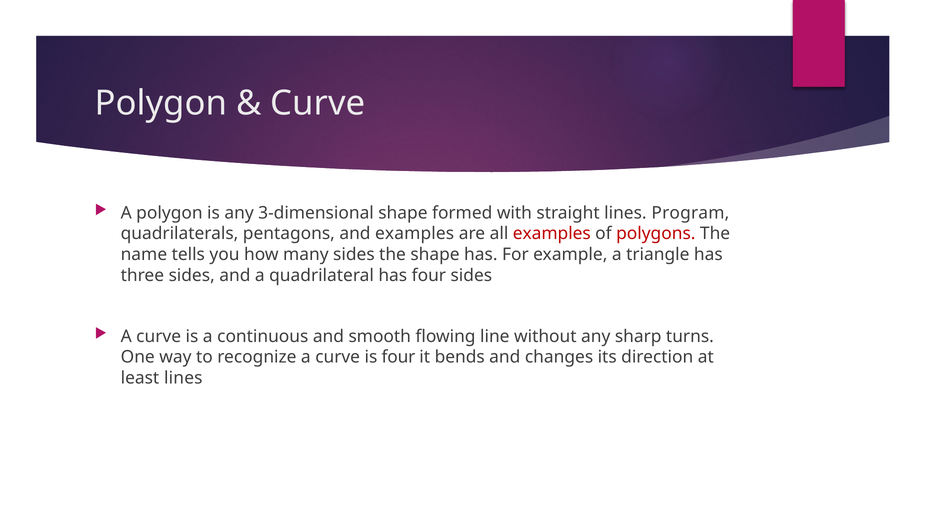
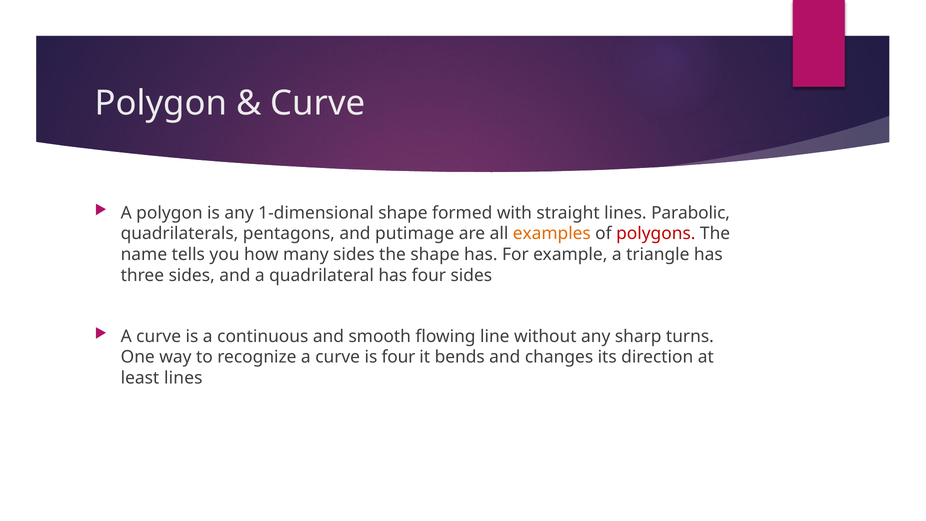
3-dimensional: 3-dimensional -> 1-dimensional (316, 213)
Program: Program -> Parabolic (691, 213)
and examples: examples -> putimage (415, 234)
examples colour: red -> orange (552, 234)
